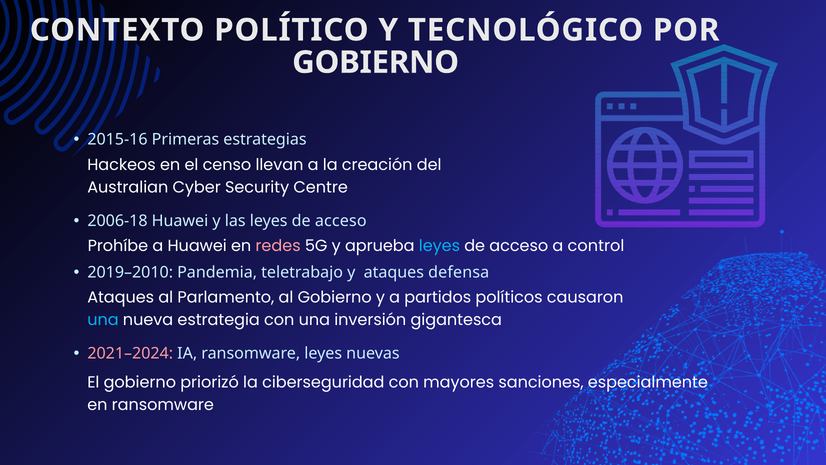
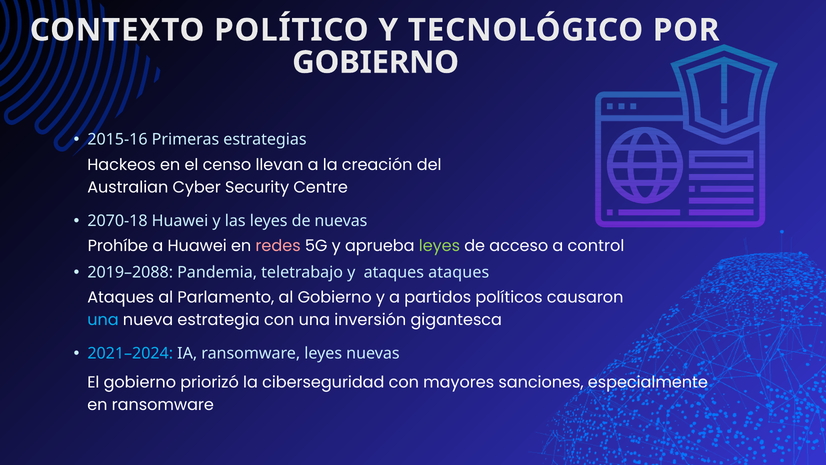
2006-18: 2006-18 -> 2070-18 (117, 221)
las leyes de acceso: acceso -> nuevas (341, 221)
leyes colour: light blue -> light green (439, 246)
2019–2010: 2019–2010 -> 2019–2088 (130, 272)
ataques defensa: defensa -> ataques (459, 272)
2021–2024 colour: pink -> light blue (130, 353)
